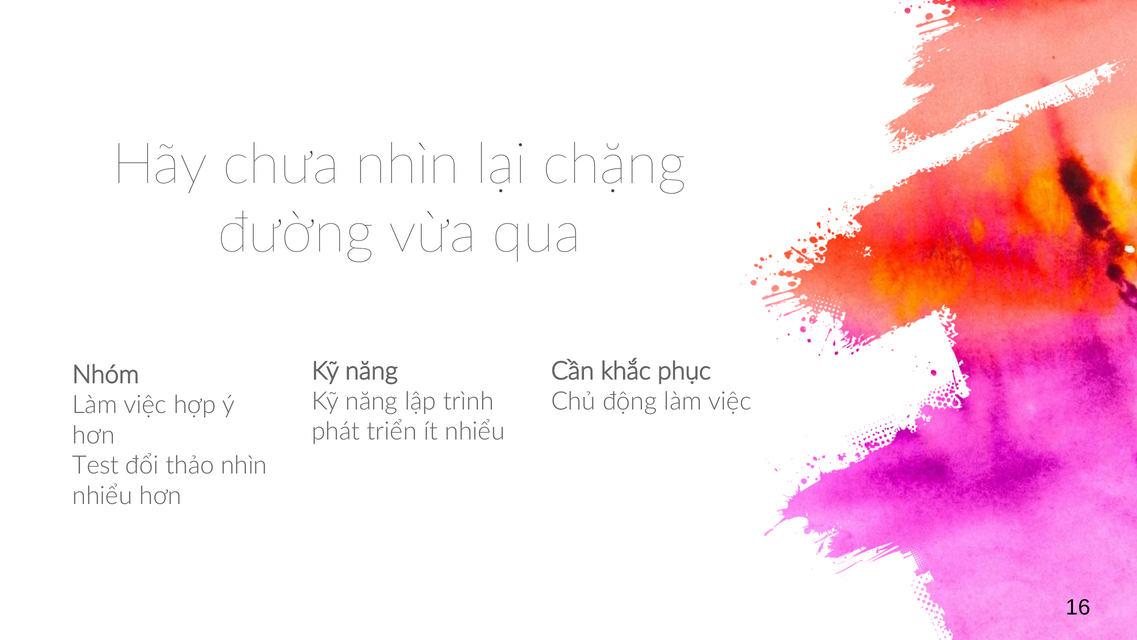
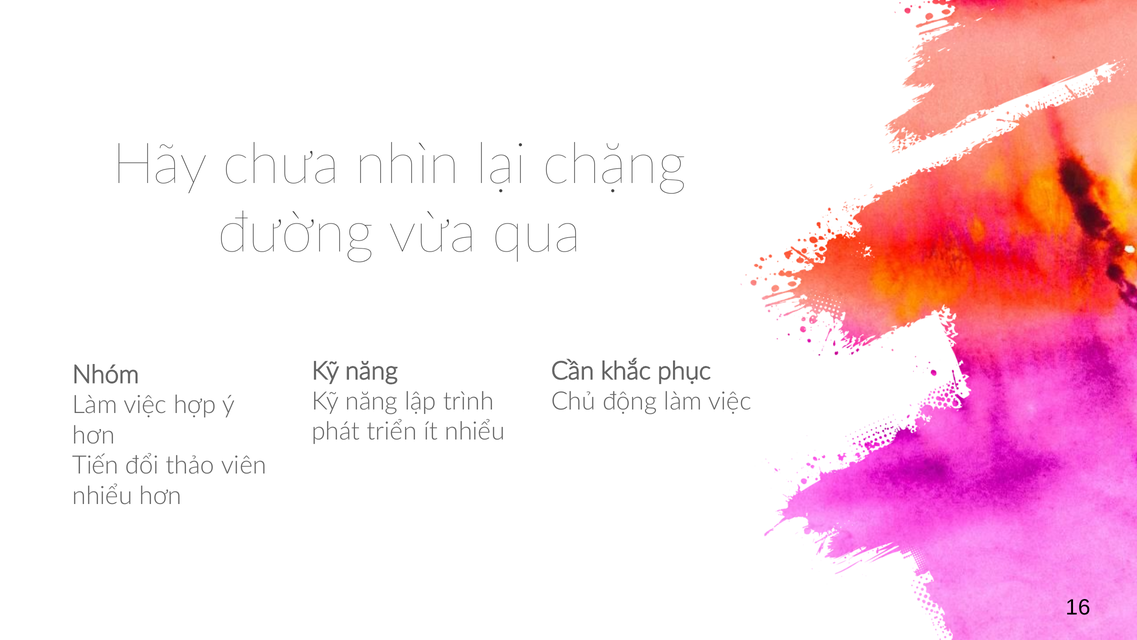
Test: Test -> Tiến (96, 465)
thảo nhìn: nhìn -> viên (244, 465)
